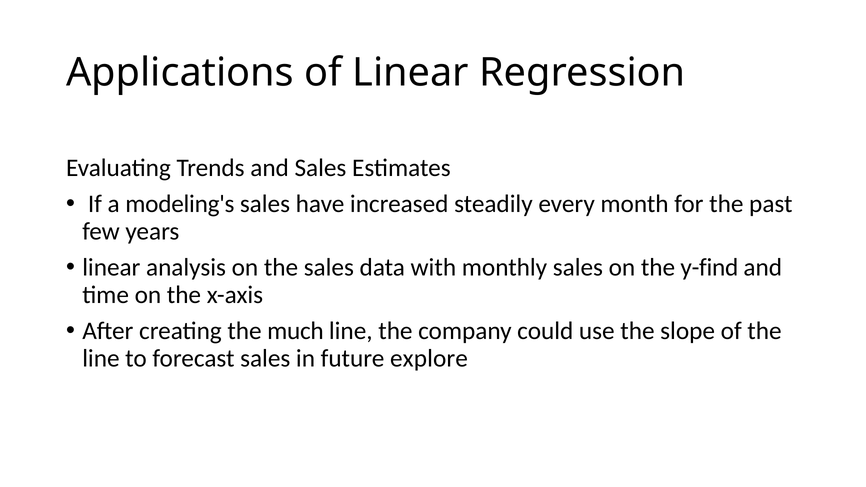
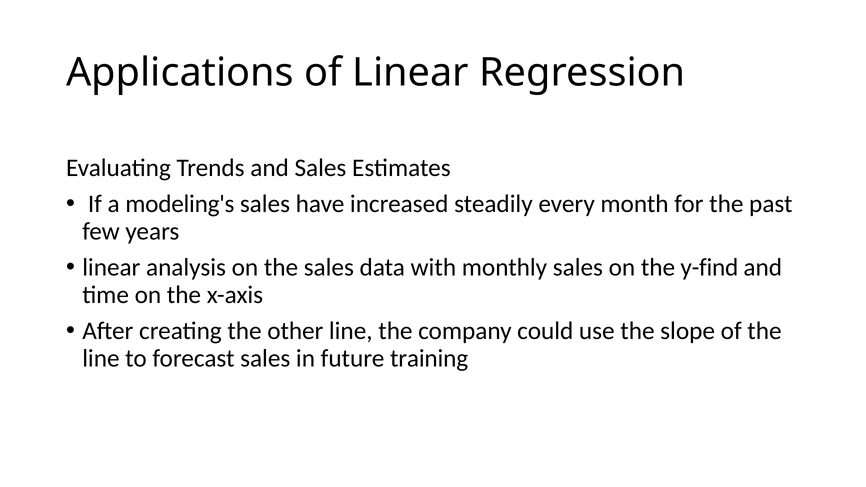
much: much -> other (295, 331)
explore: explore -> training (429, 358)
